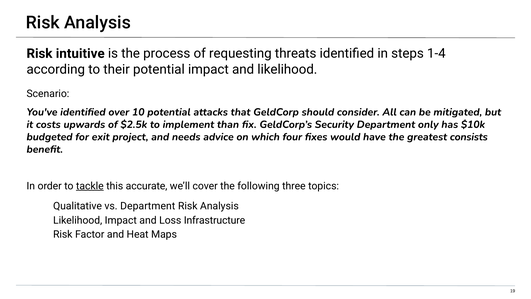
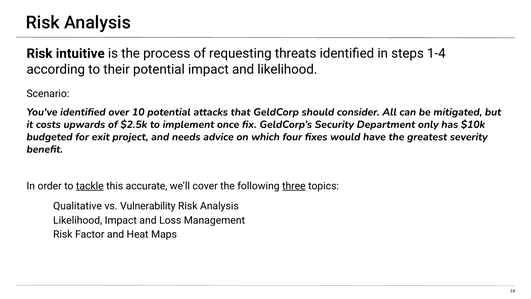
than: than -> once (228, 124)
consists: consists -> severity (469, 137)
three underline: none -> present (294, 186)
vs Department: Department -> Vulnerability (148, 206)
Infrastructure: Infrastructure -> Management (214, 220)
